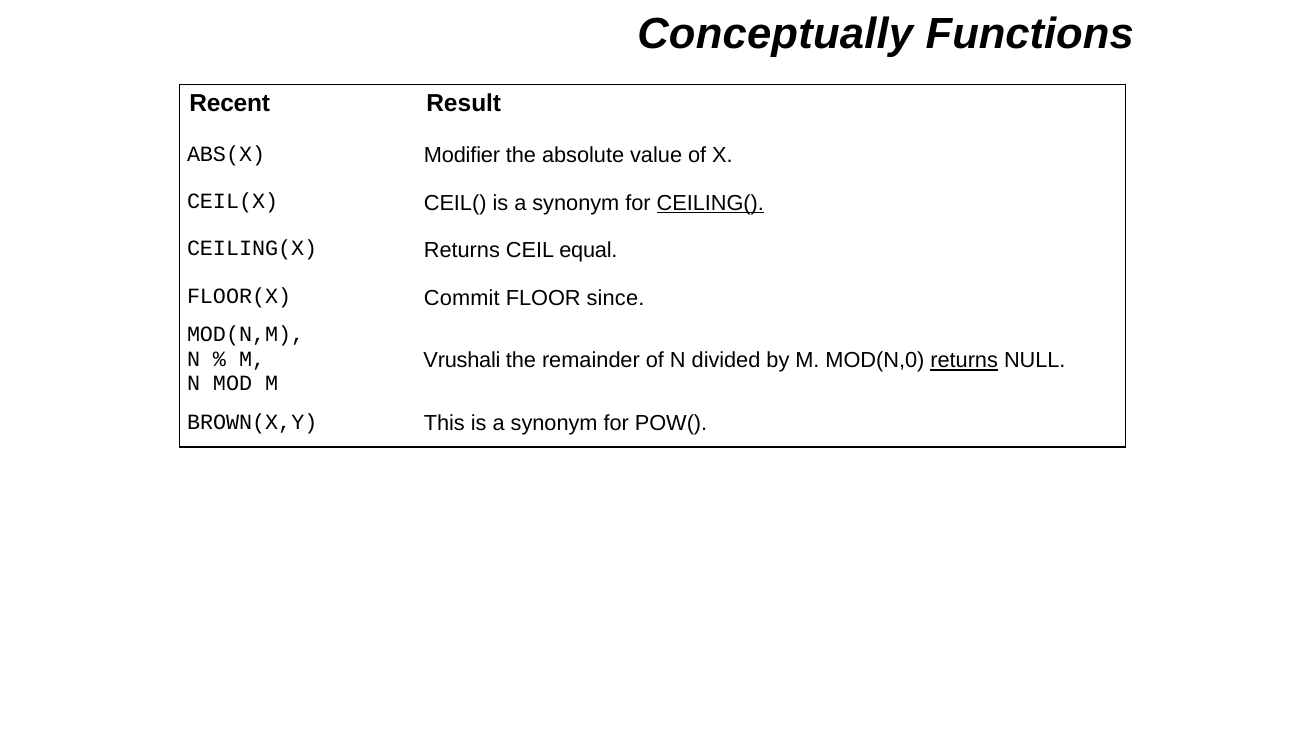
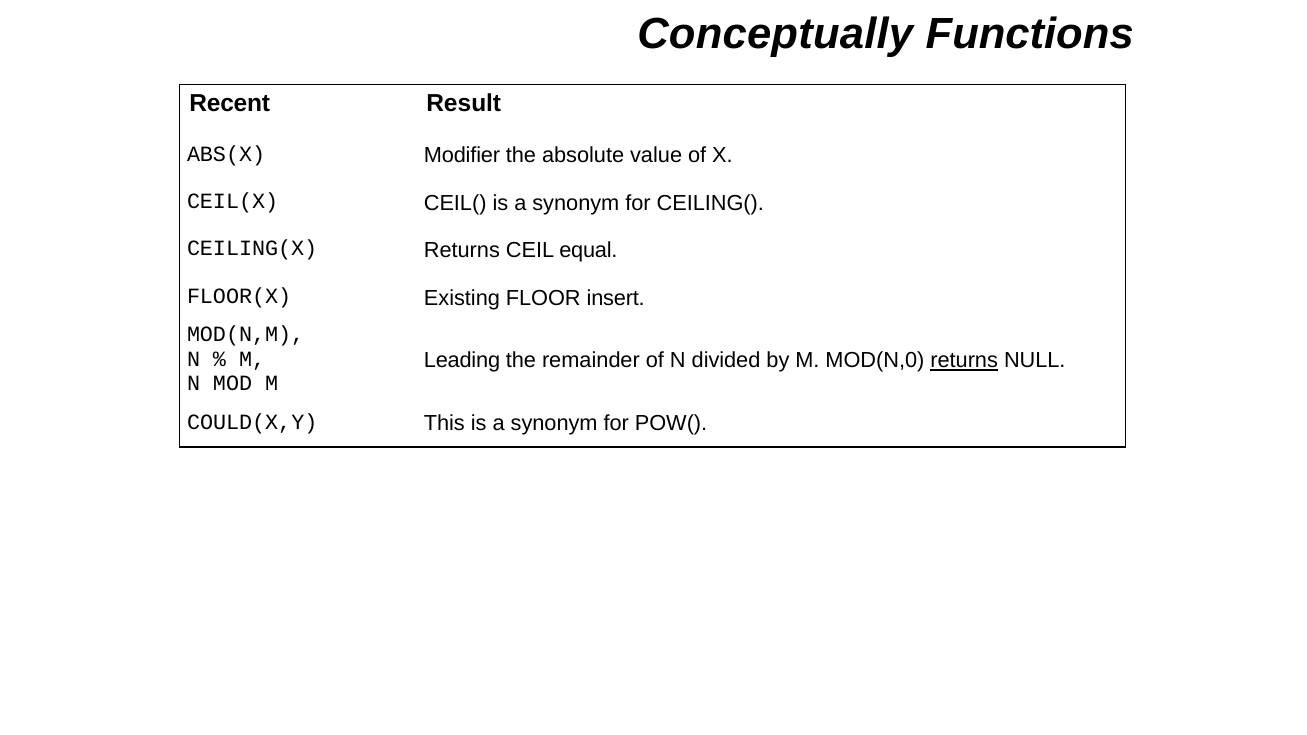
CEILING( underline: present -> none (710, 203)
Commit: Commit -> Existing (462, 298)
since: since -> insert (616, 298)
Vrushali: Vrushali -> Leading (462, 361)
BROWN(X,Y: BROWN(X,Y -> COULD(X,Y (252, 422)
